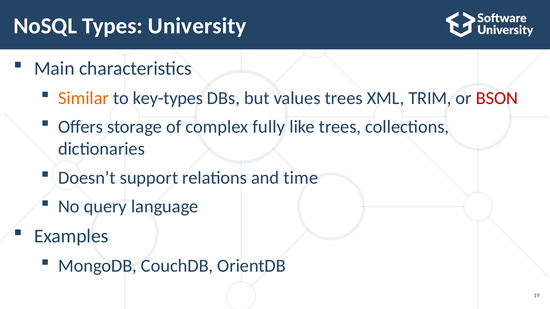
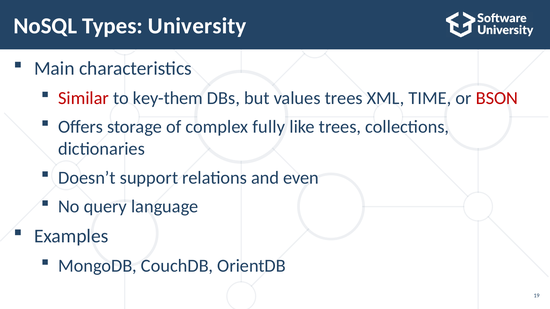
Similar colour: orange -> red (84, 98)
key-types: key-types -> key-them (168, 98)
TRIM: TRIM -> TIME (430, 98)
time: time -> even (301, 178)
